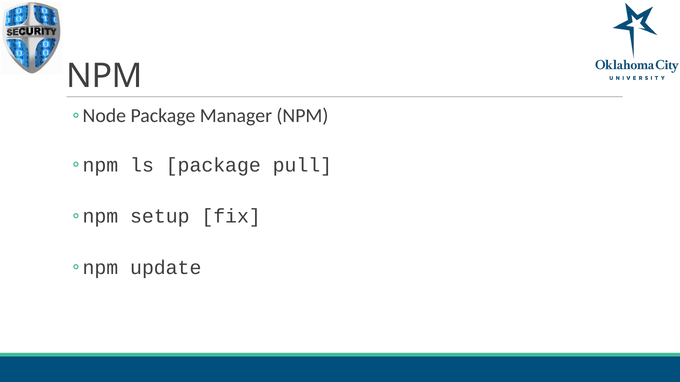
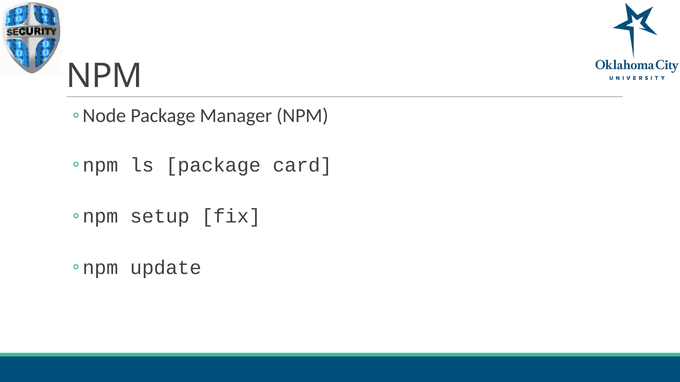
pull: pull -> card (302, 165)
